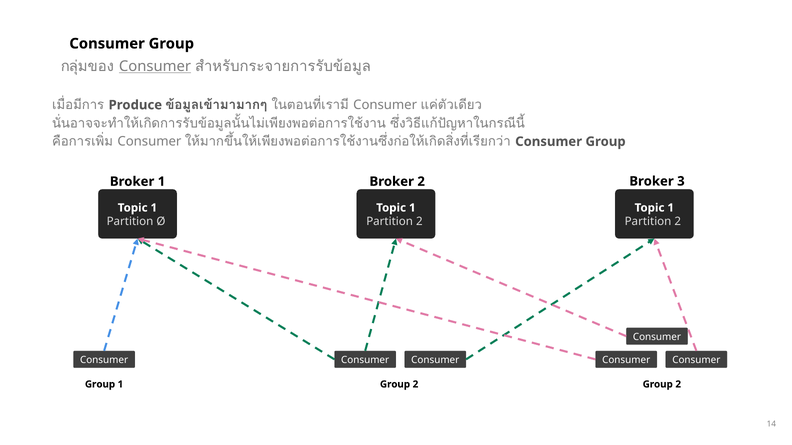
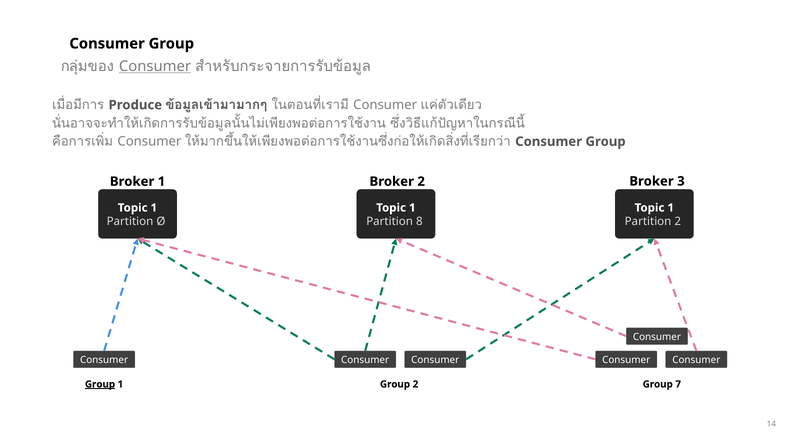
2: 2 -> 8 (419, 222)
Group underline: none -> present (100, 385)
2 Group 2: 2 -> 7 (678, 385)
